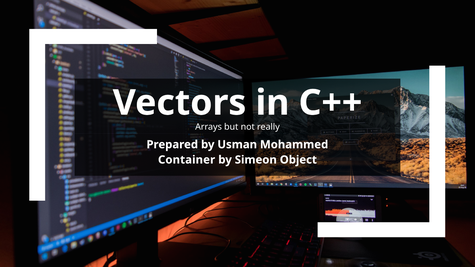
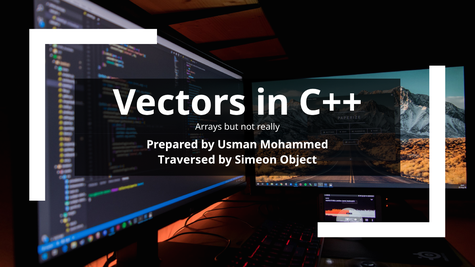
Container: Container -> Traversed (187, 160)
